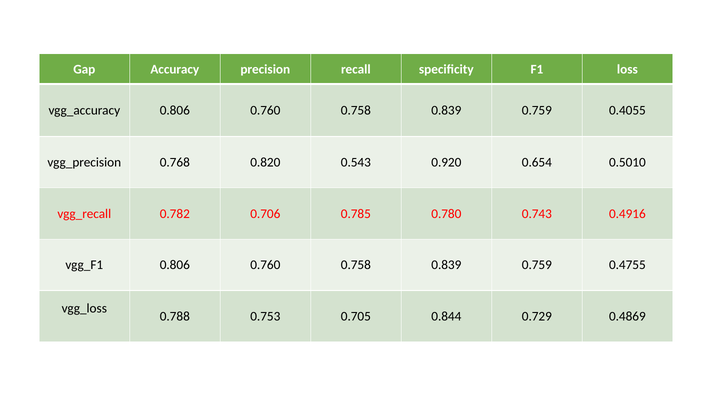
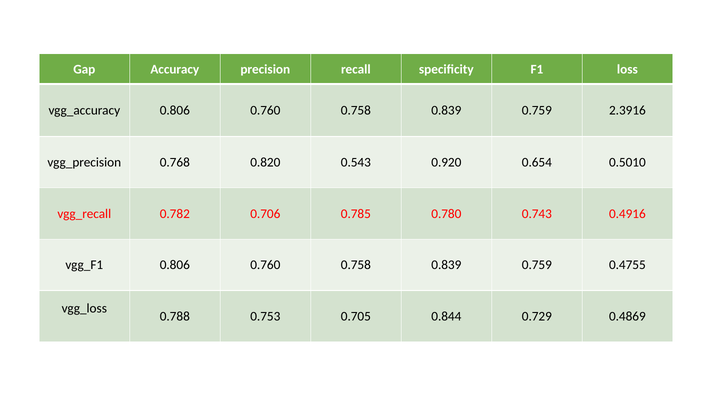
0.4055: 0.4055 -> 2.3916 (627, 110)
